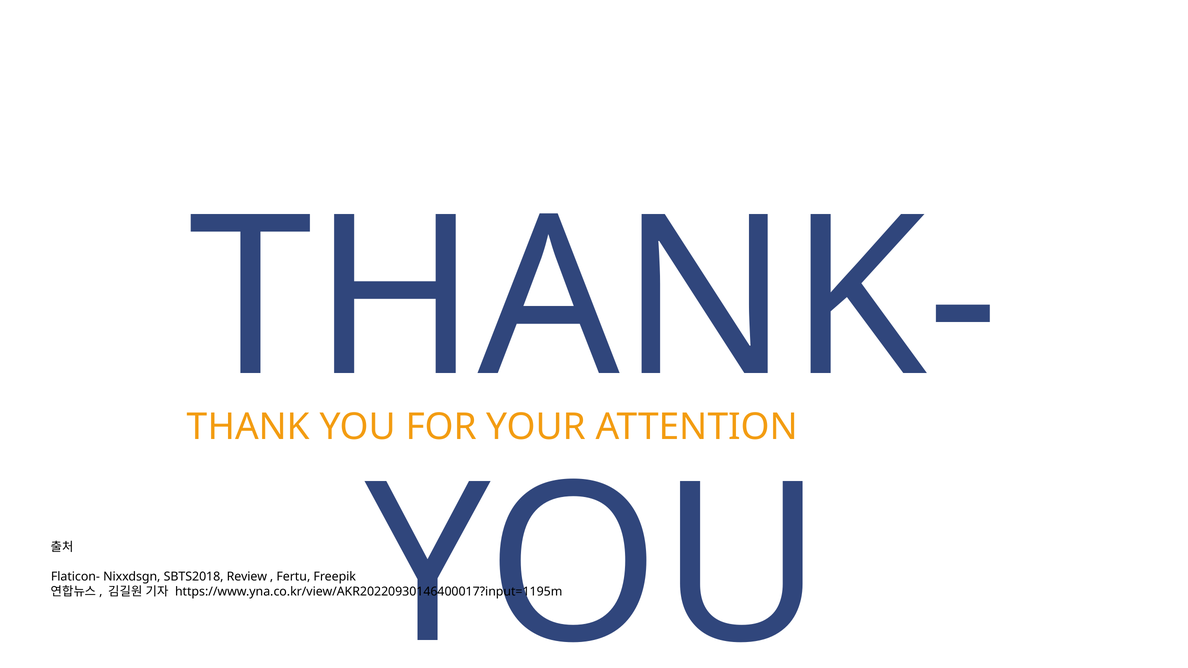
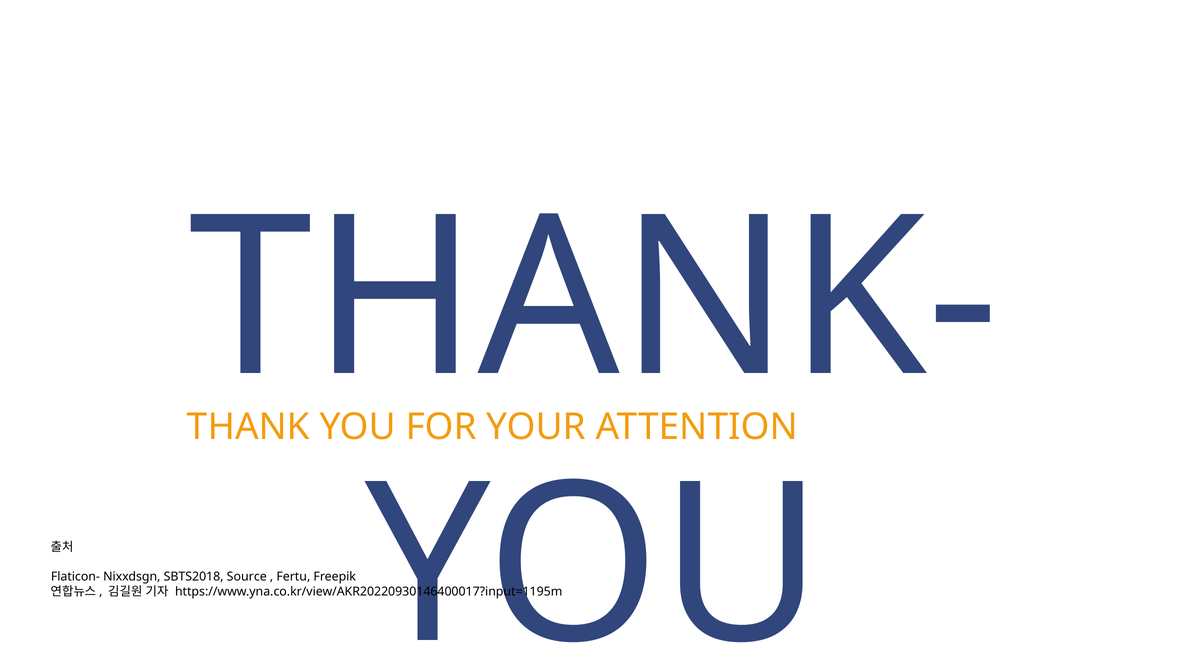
Review: Review -> Source (247, 577)
